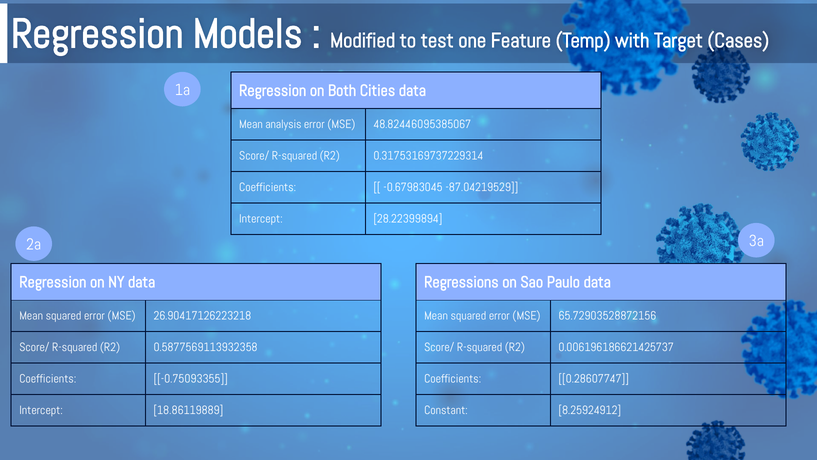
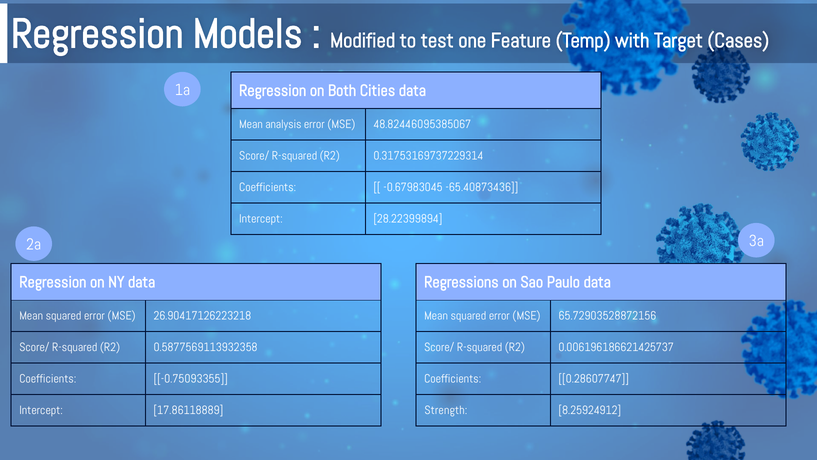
-87.04219529: -87.04219529 -> -65.40873436 (482, 187)
18.86119889: 18.86119889 -> 17.86118889 (188, 410)
Constant: Constant -> Strength (446, 410)
